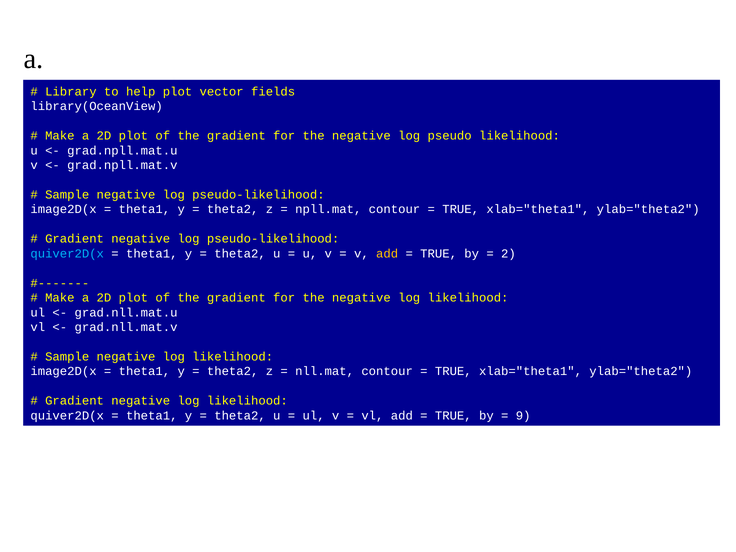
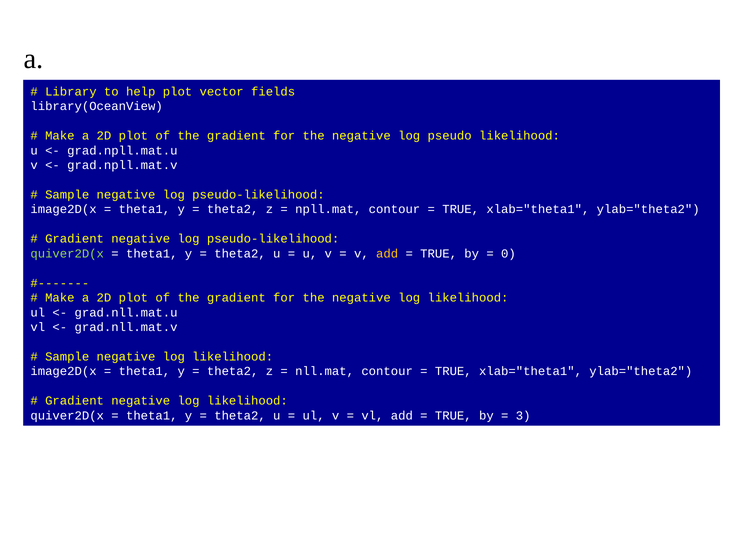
quiver2D(x colour: light blue -> light green (67, 254)
2: 2 -> 0 (508, 254)
9: 9 -> 3 (523, 416)
